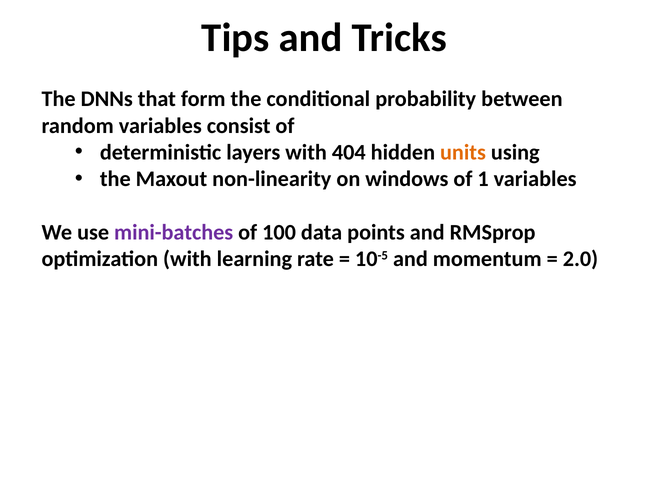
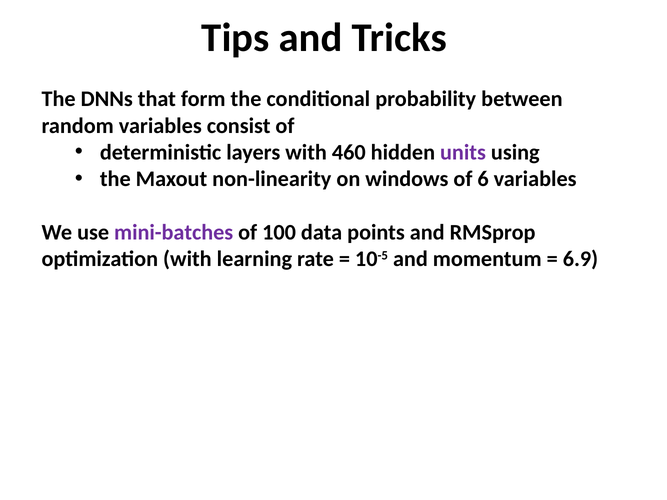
404: 404 -> 460 (349, 152)
units colour: orange -> purple (463, 152)
1: 1 -> 6 (483, 179)
2.0: 2.0 -> 6.9 (580, 259)
